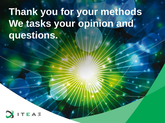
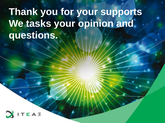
methods: methods -> supports (121, 12)
